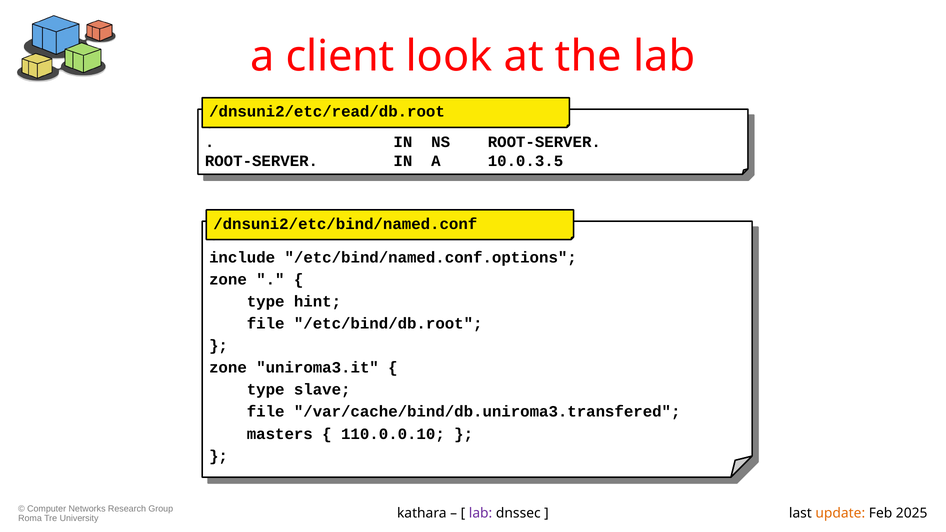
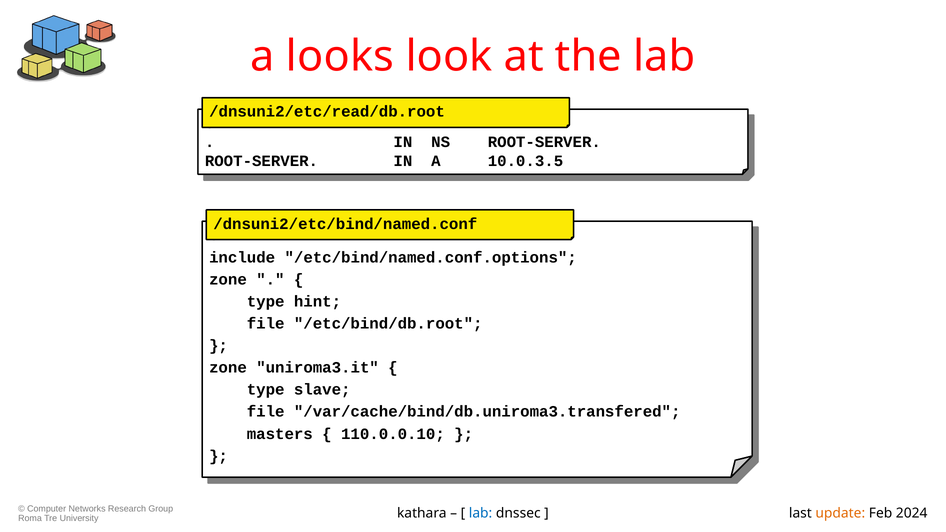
client: client -> looks (340, 56)
lab colour: purple -> blue (481, 514)
2025: 2025 -> 2024 (912, 514)
